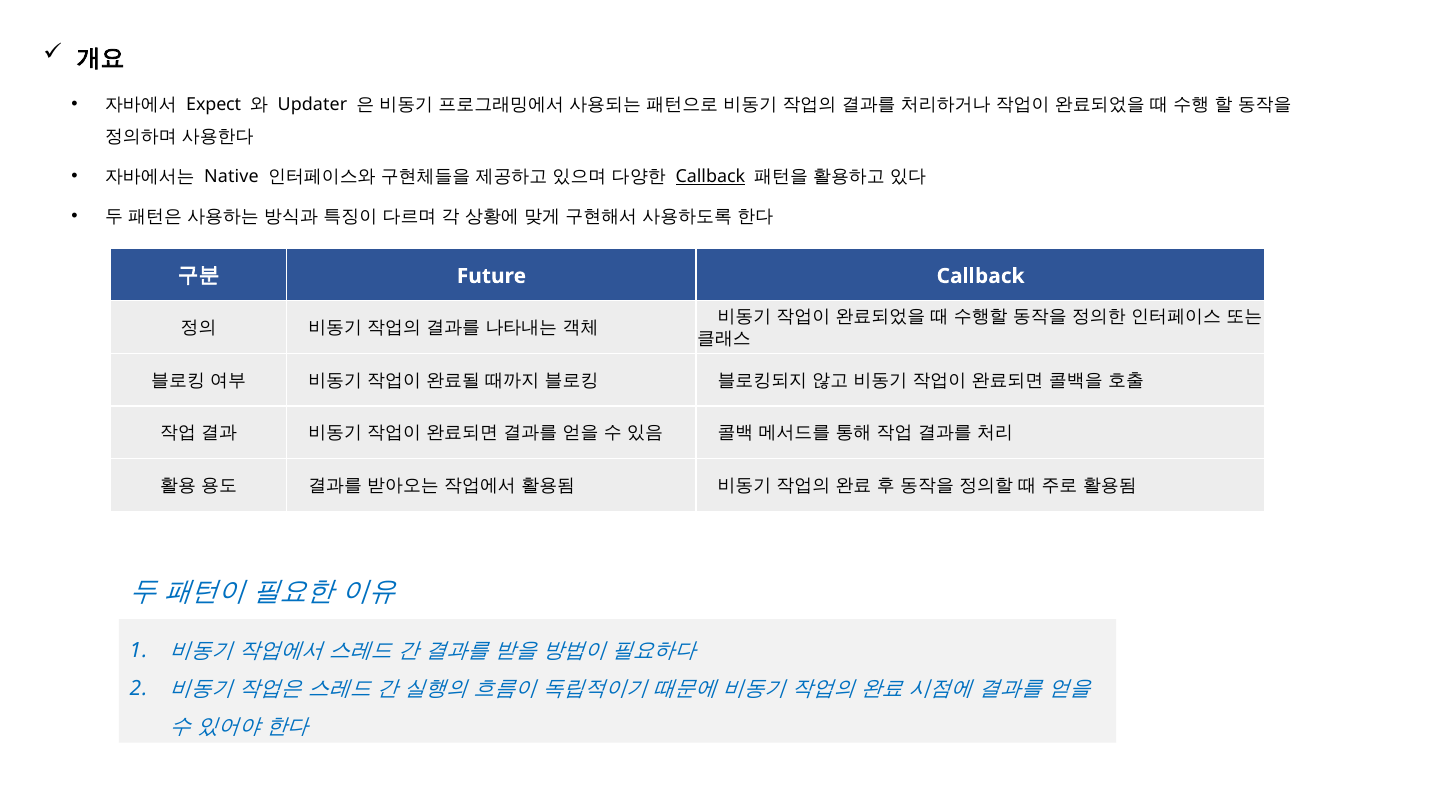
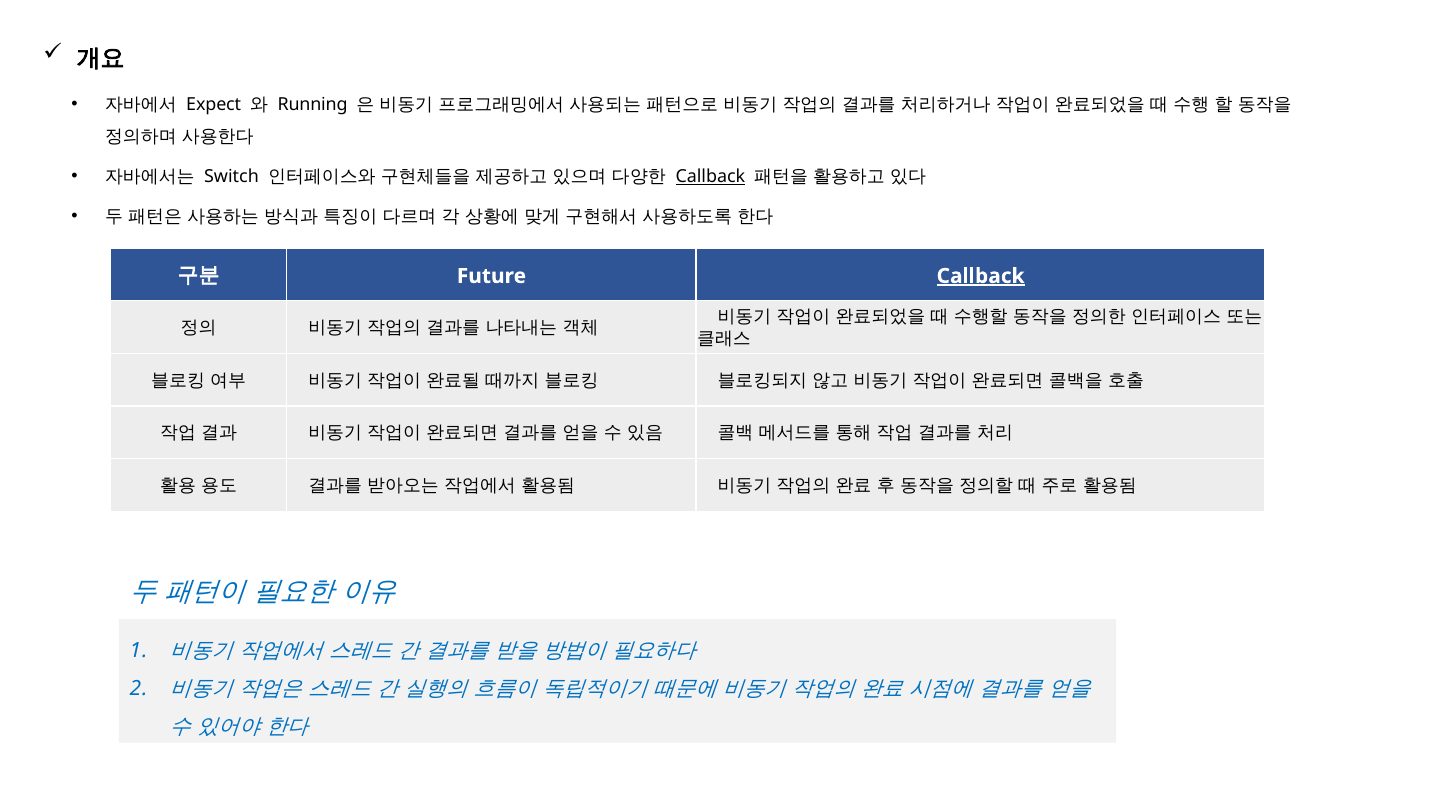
Updater: Updater -> Running (313, 104)
Native: Native -> Switch (232, 176)
Callback underline: none -> present (981, 276)
